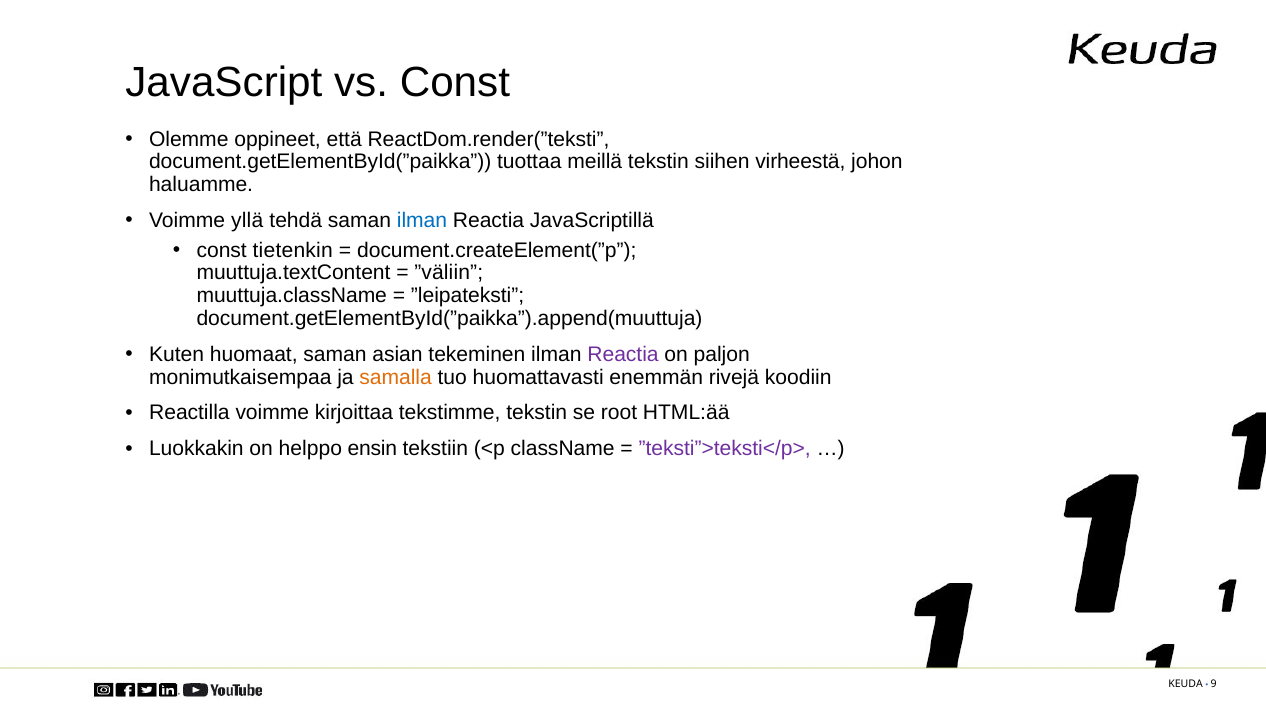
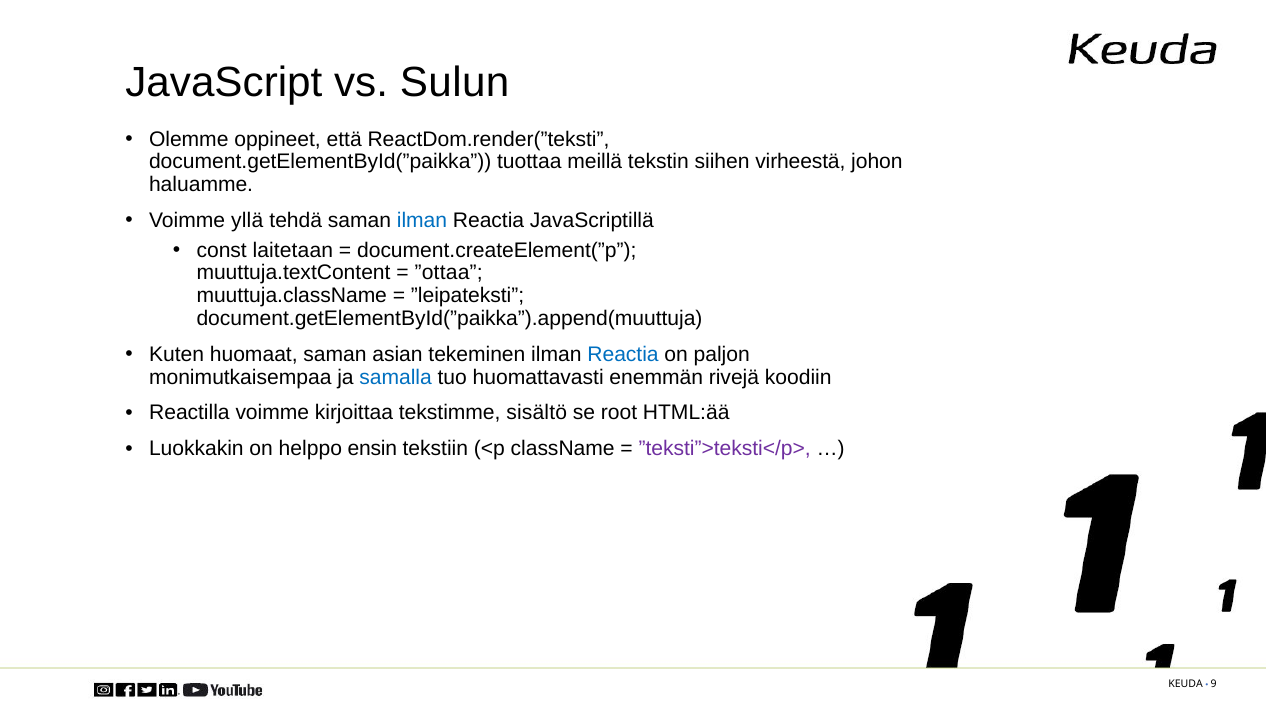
vs Const: Const -> Sulun (455, 83)
tietenkin: tietenkin -> laitetaan (293, 250)
”väliin: ”väliin -> ”ottaa (449, 273)
Reactia colour: purple -> blue (623, 354)
samalla colour: orange -> blue (396, 377)
tekstimme tekstin: tekstin -> sisältö (537, 413)
